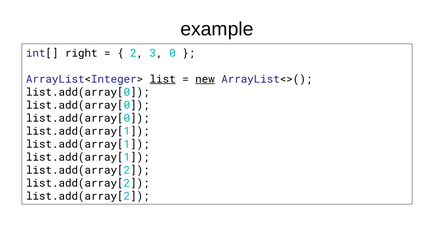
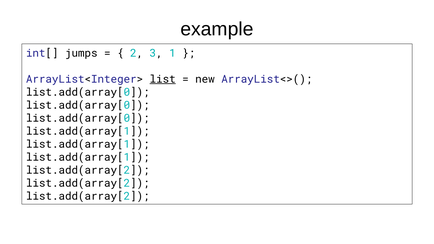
right: right -> jumps (81, 53)
0: 0 -> 1 (172, 53)
new underline: present -> none (205, 79)
